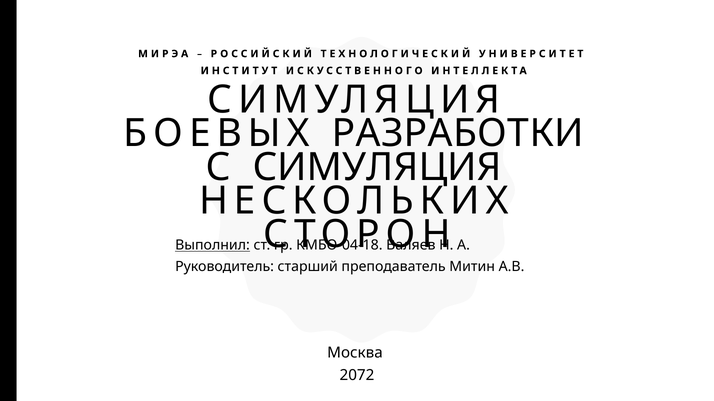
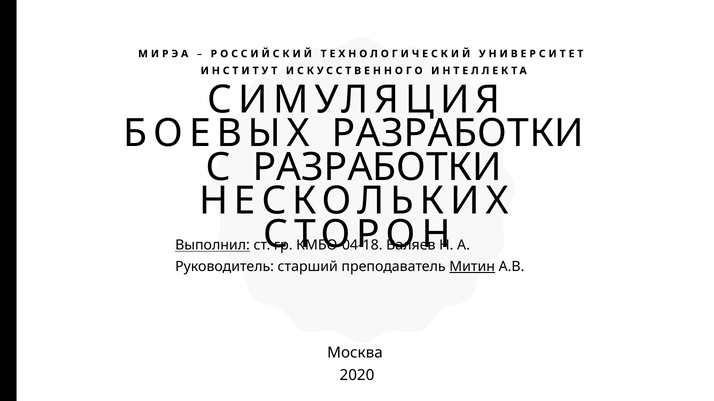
С CИМУЛЯЦИЯ: CИМУЛЯЦИЯ -> РАЗРАБОТКИ (377, 167)
Митин underline: none -> present (472, 267)
2072: 2072 -> 2020 (357, 376)
